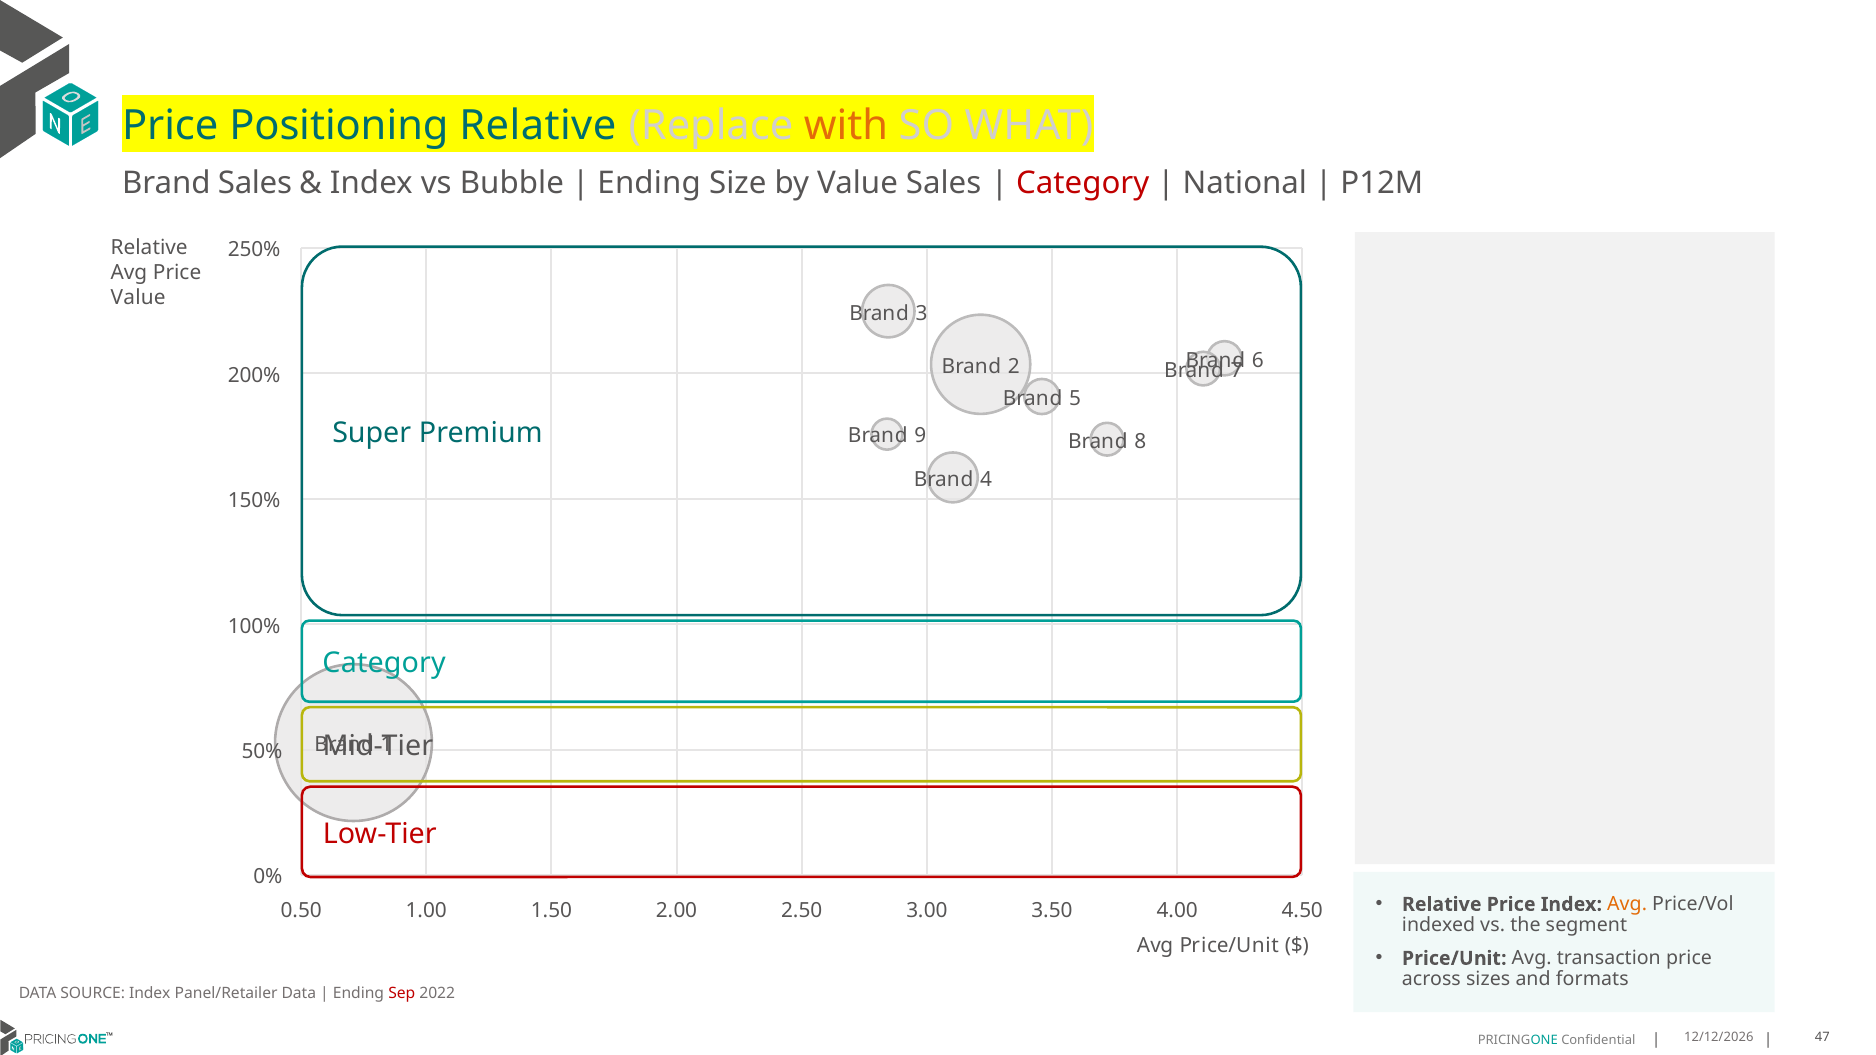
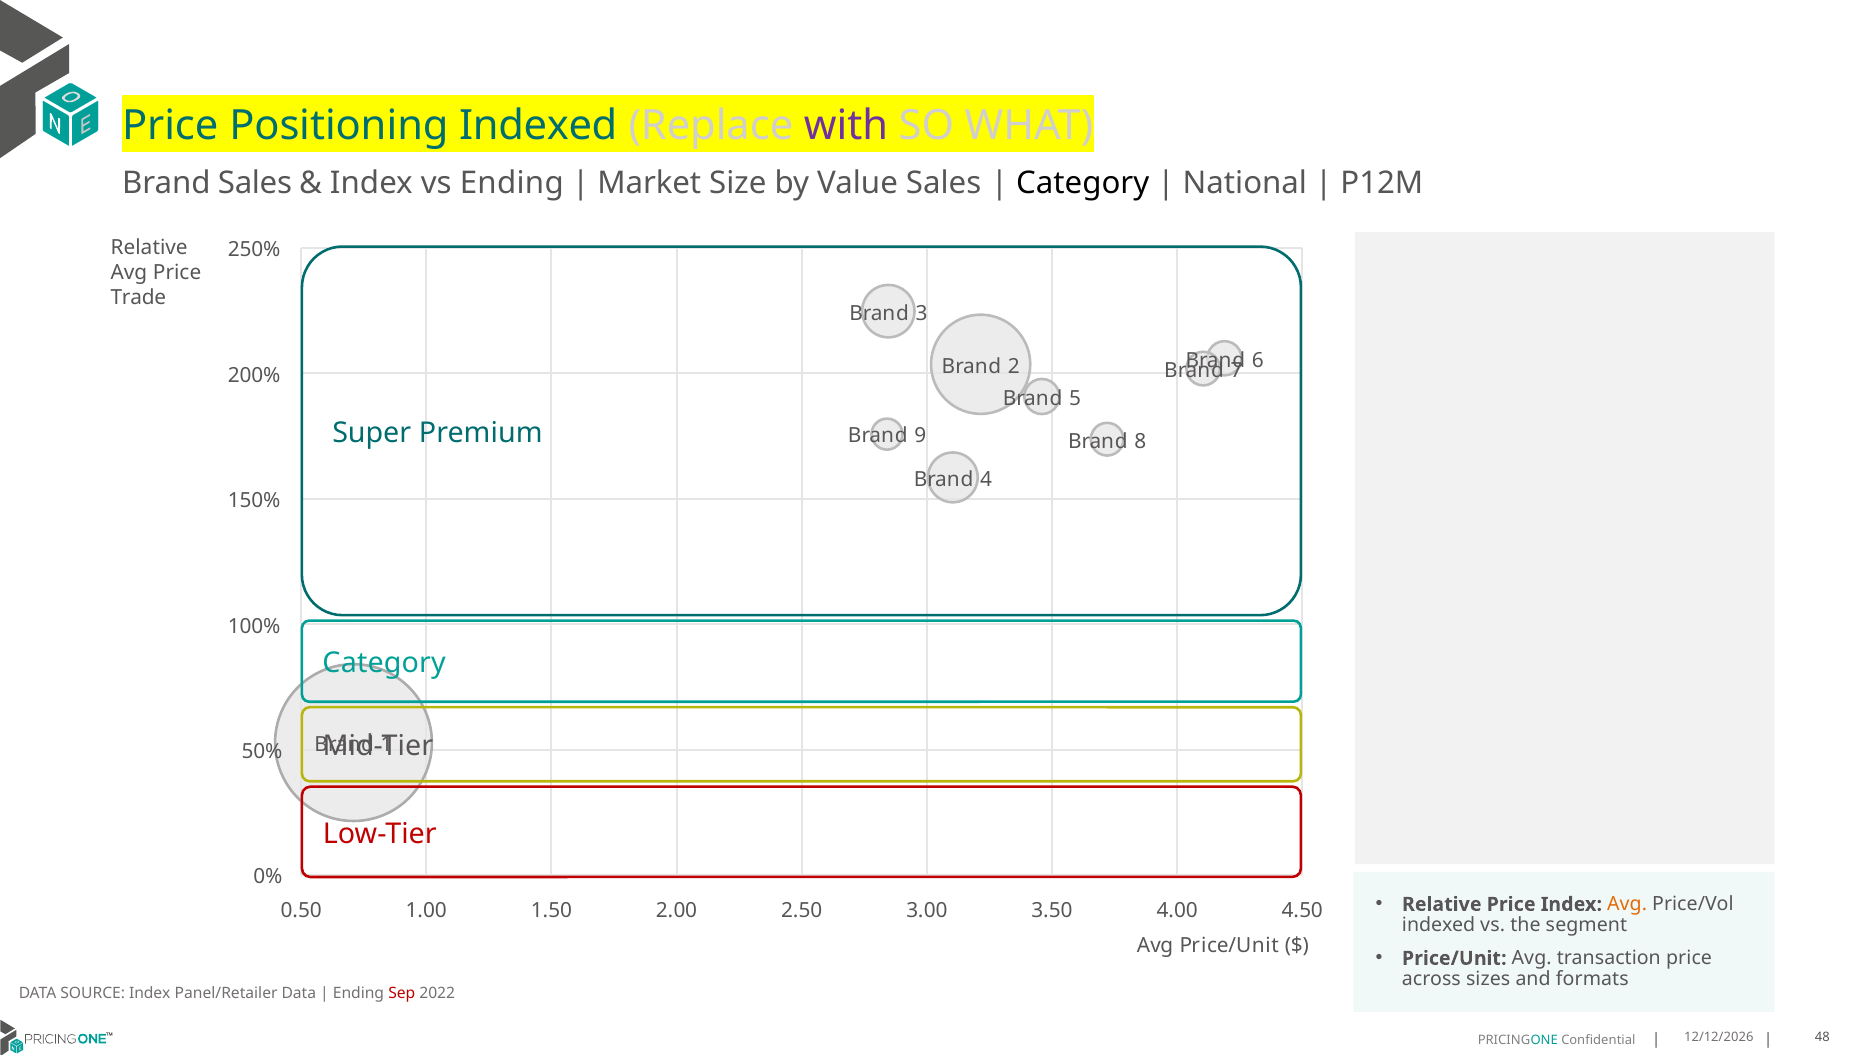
Positioning Relative: Relative -> Indexed (538, 126)
with colour: orange -> purple (846, 126)
vs Bubble: Bubble -> Ending (512, 183)
Ending: Ending -> Market (649, 183)
Category colour: red -> black (1083, 183)
Value: Value -> Trade (138, 298)
47: 47 -> 48 (1822, 1038)
